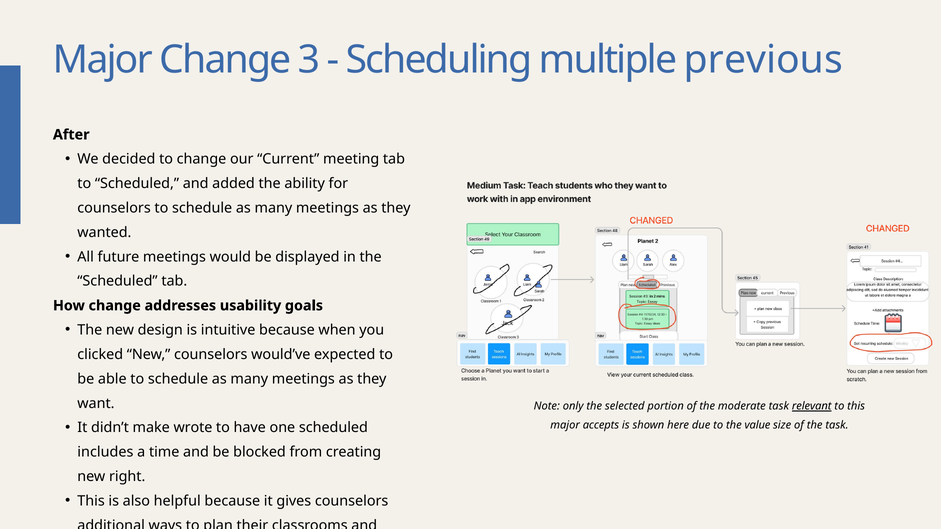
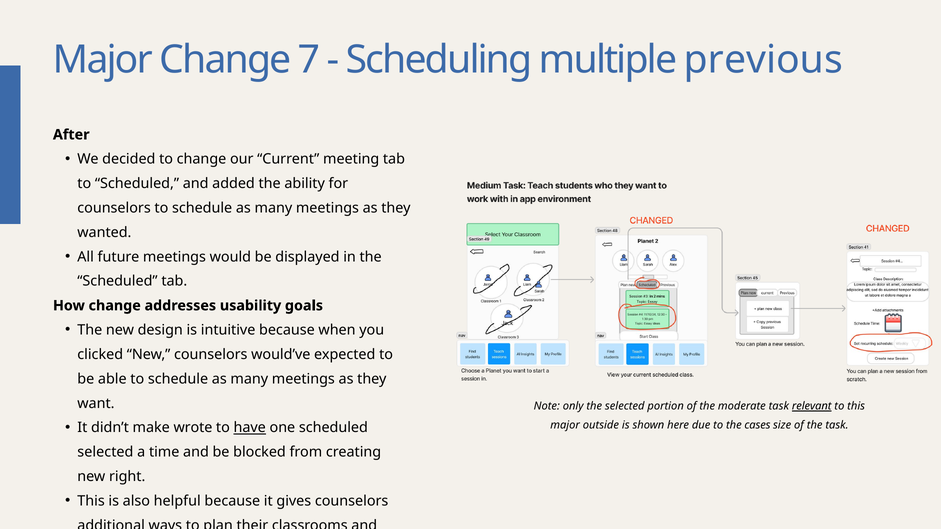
3: 3 -> 7 (309, 60)
have underline: none -> present (250, 428)
accepts: accepts -> outside (601, 425)
value: value -> cases (757, 425)
includes: includes -> selected (105, 452)
